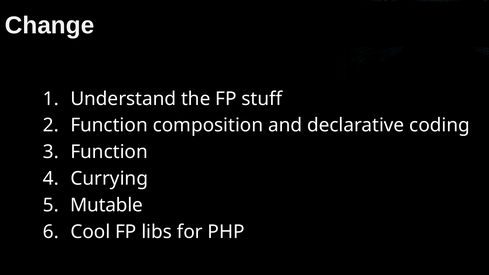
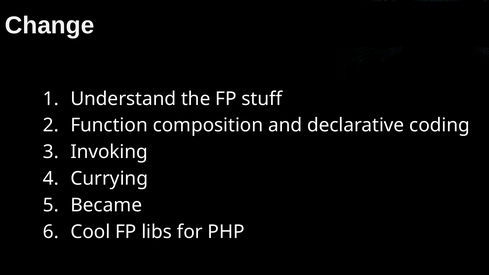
Function: Function -> Invoking (109, 152)
Mutable: Mutable -> Became (106, 205)
